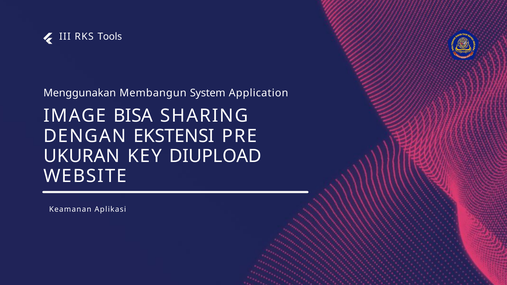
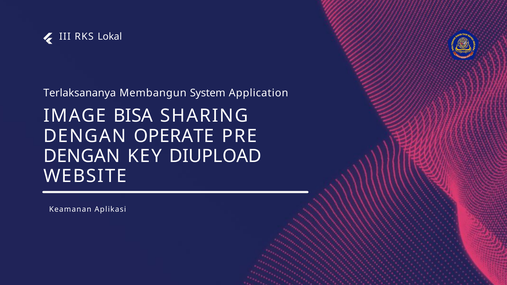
Tools: Tools -> Lokal (110, 37)
Menggunakan: Menggunakan -> Terlaksananya (80, 93)
EKSTENSI: EKSTENSI -> OPERATE (174, 136)
UKURAN: UKURAN -> DENGAN (82, 156)
